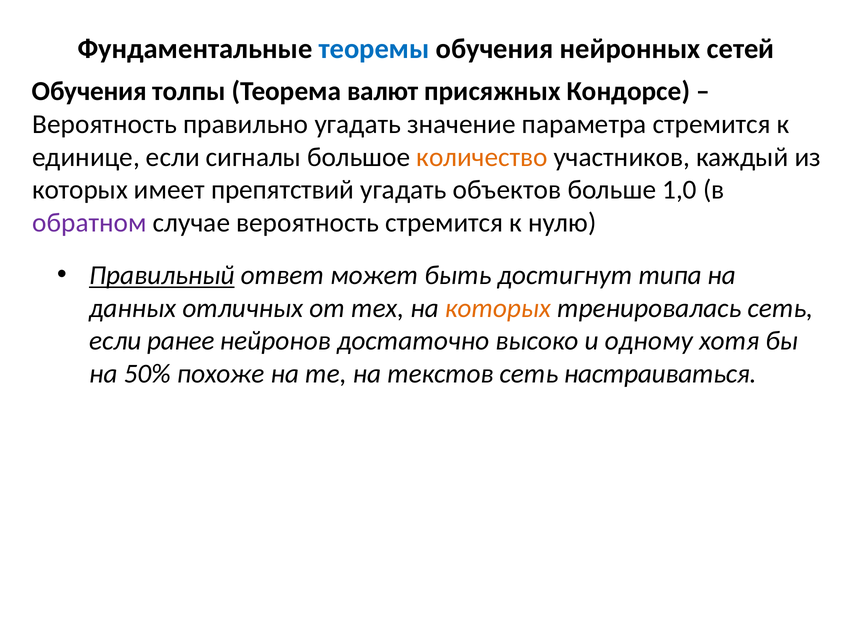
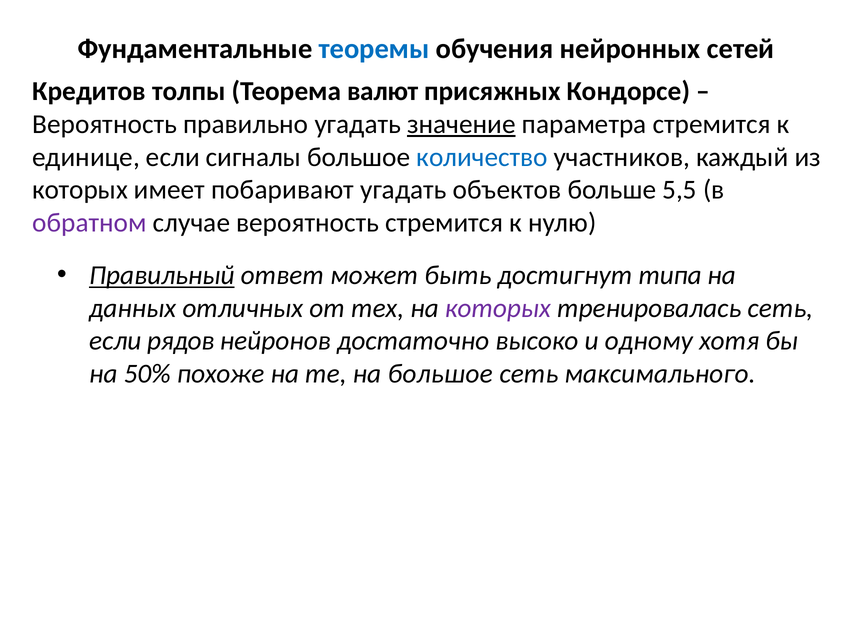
Обучения: Обучения -> Кредитов (89, 91)
значение underline: none -> present (461, 124)
количество colour: orange -> blue (482, 157)
препятствий: препятствий -> побаривают (282, 190)
1,0: 1,0 -> 5,5 (680, 190)
которых colour: orange -> purple (498, 308)
ранее: ранее -> рядов (181, 341)
на текстов: текстов -> большое (440, 373)
настраиваться: настраиваться -> максимального (660, 373)
